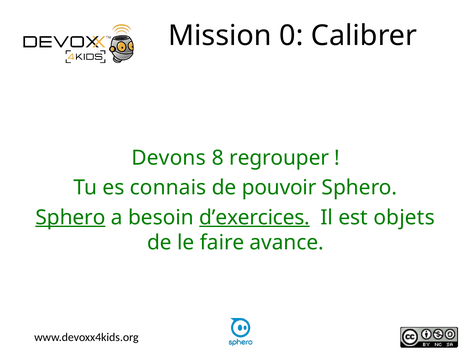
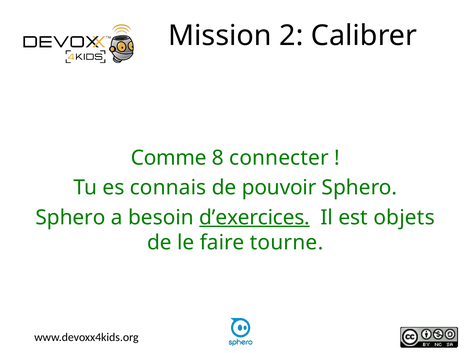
0: 0 -> 2 (291, 36)
Devons: Devons -> Comme (169, 158)
regrouper: regrouper -> connecter (279, 158)
Sphero underline: present -> none (71, 218)
avance: avance -> tourne (287, 243)
